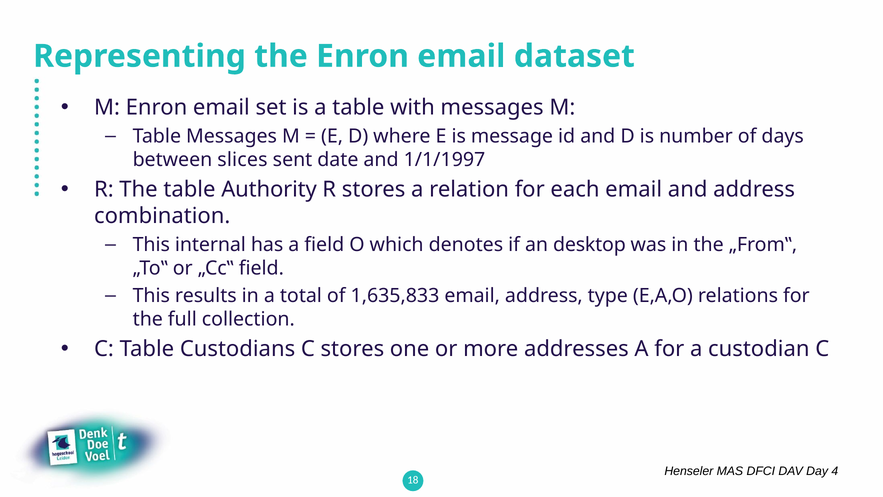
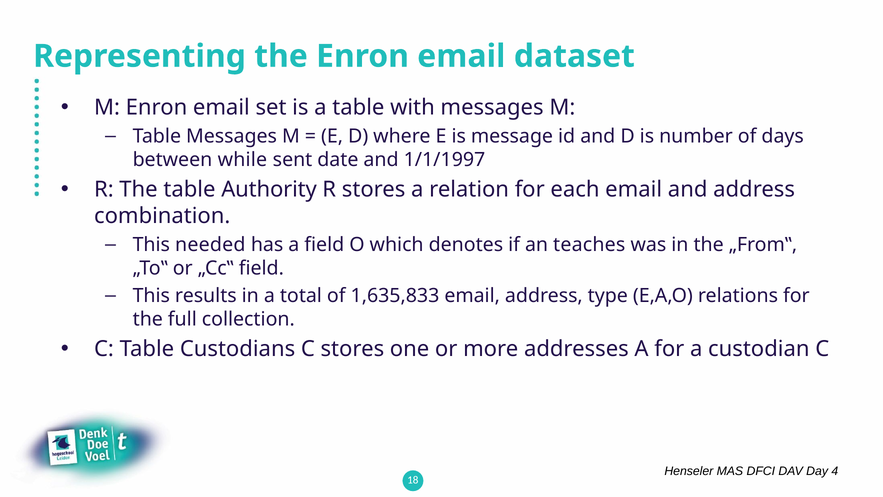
slices: slices -> while (242, 160)
internal: internal -> needed (210, 245)
desktop: desktop -> teaches (589, 245)
